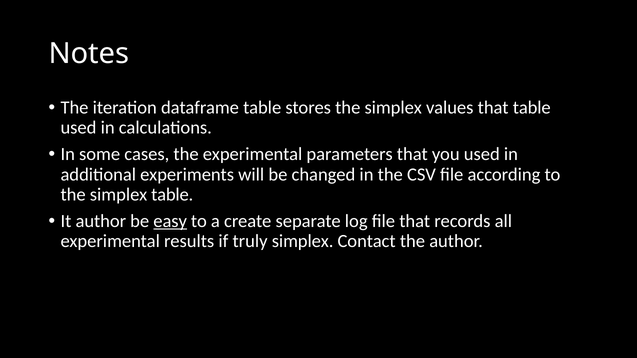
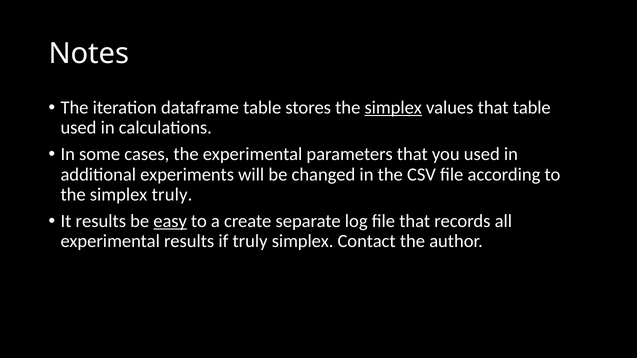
simplex underline: none -> present (393, 108)
simplex table: table -> truly (172, 195)
It author: author -> results (101, 221)
